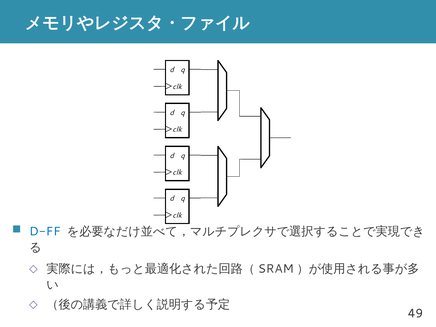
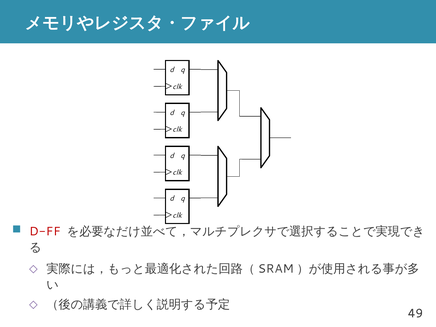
D-FF colour: blue -> red (45, 232)
